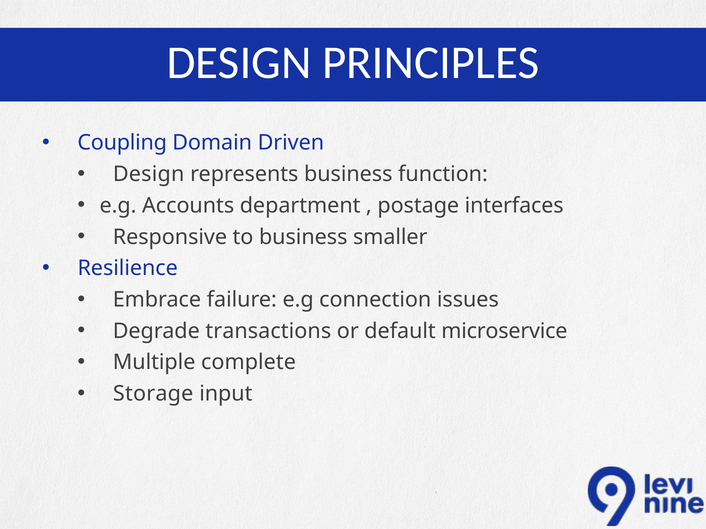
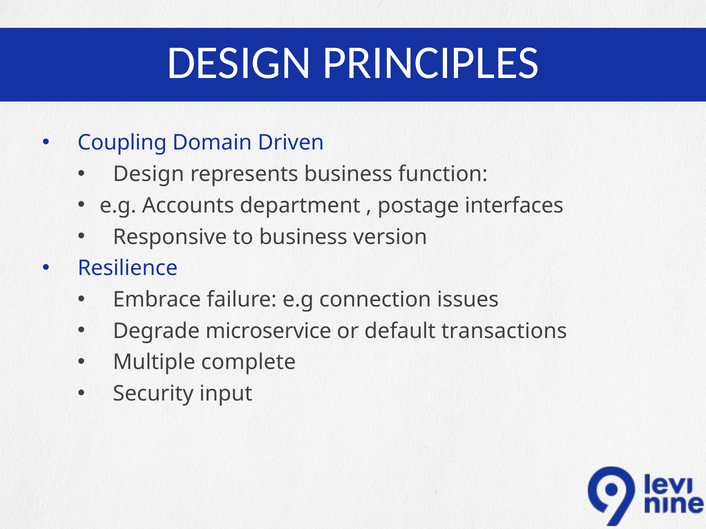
smaller: smaller -> version (390, 237)
transactions: transactions -> microservice (268, 331)
microservice: microservice -> transactions (504, 331)
Storage: Storage -> Security (153, 394)
